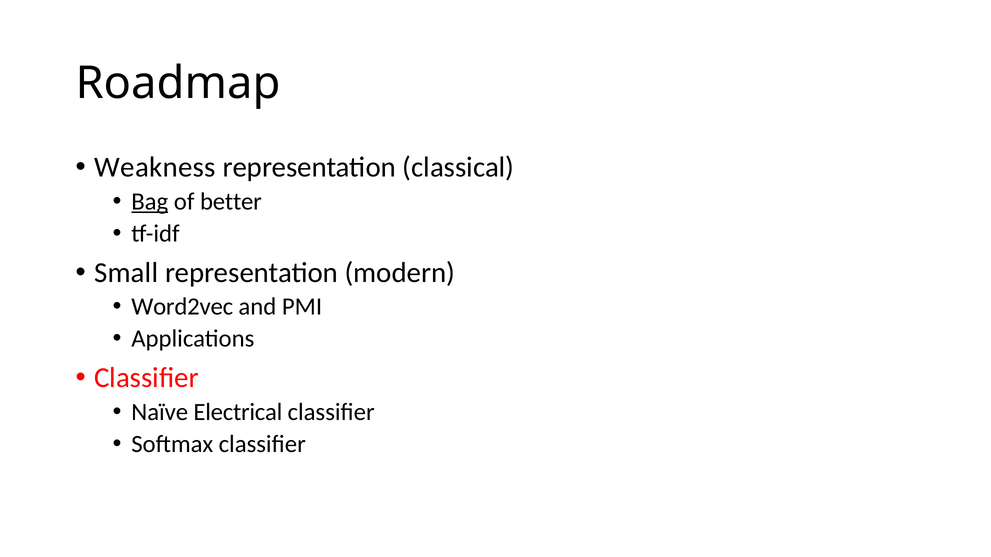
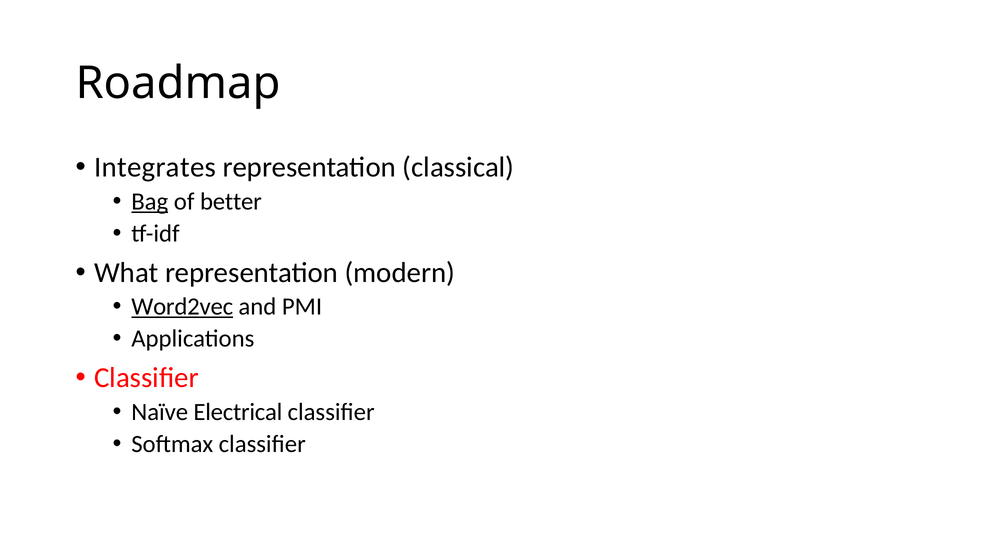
Weakness: Weakness -> Integrates (155, 168)
Small: Small -> What (126, 273)
Word2vec underline: none -> present (182, 307)
